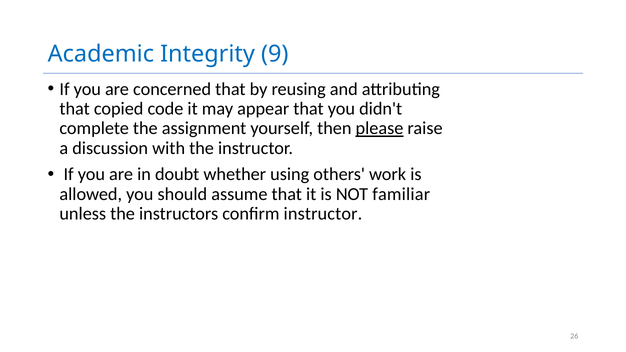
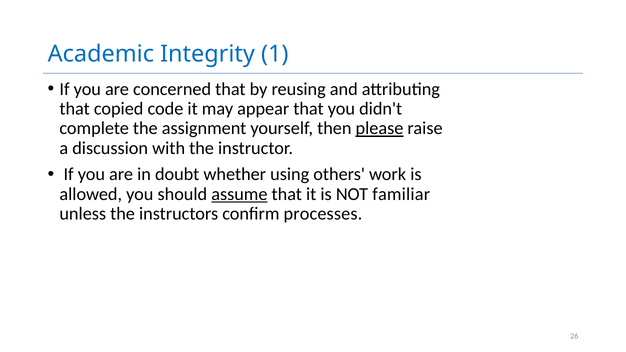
9: 9 -> 1 (275, 54)
assume underline: none -> present (239, 194)
confirm instructor: instructor -> processes (323, 214)
